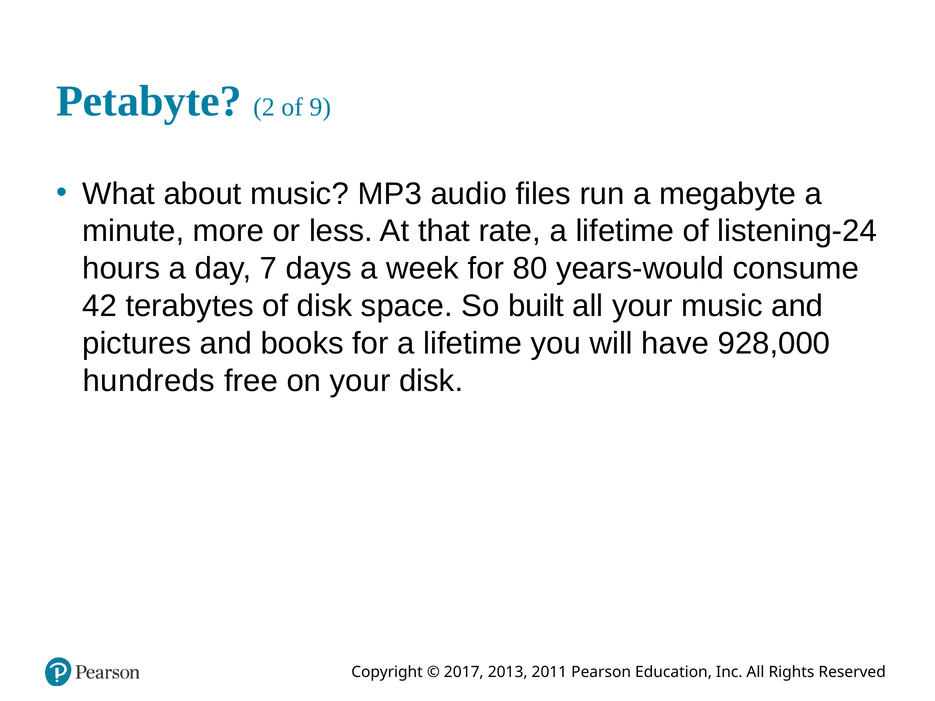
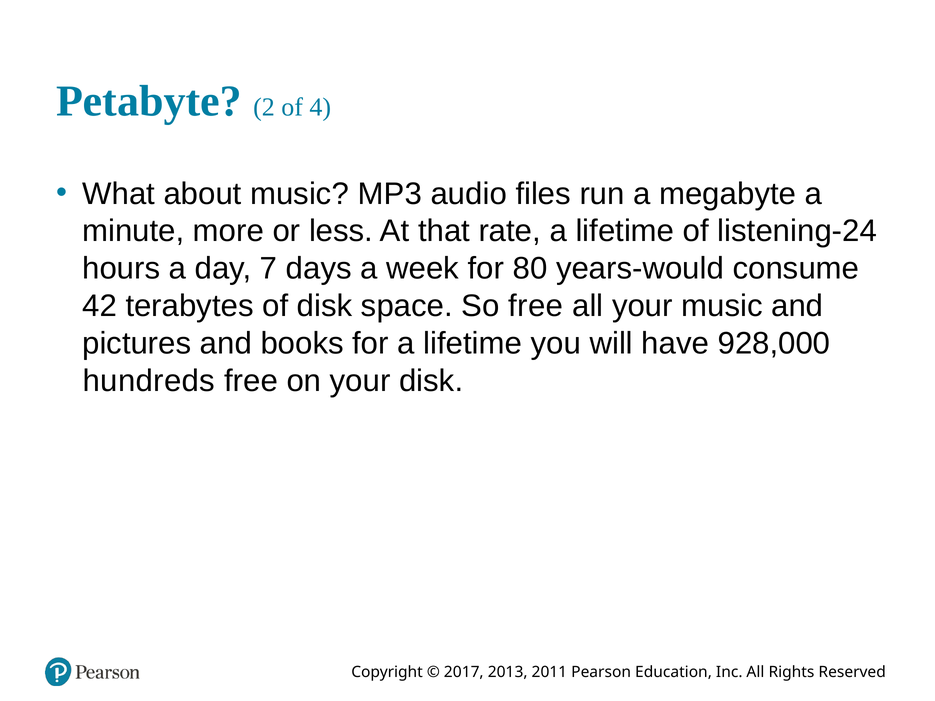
9: 9 -> 4 (320, 107)
So built: built -> free (536, 306)
